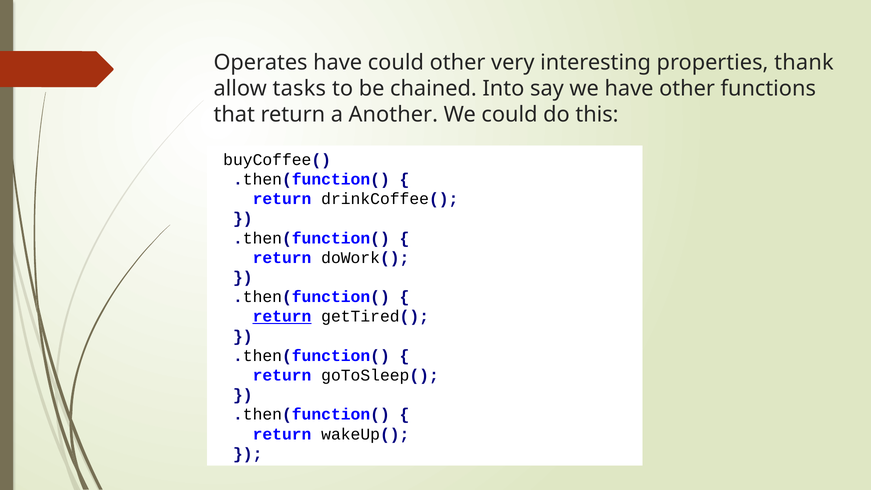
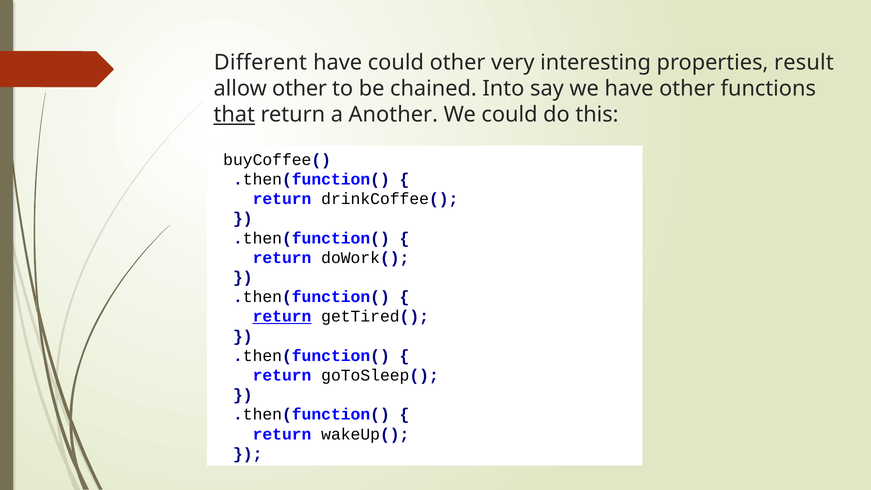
Operates: Operates -> Different (260, 62)
thank: thank -> result (804, 62)
allow tasks: tasks -> other (300, 89)
that underline: none -> present (234, 115)
